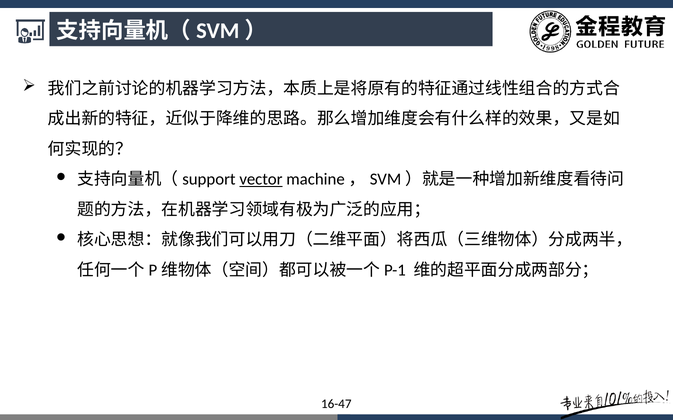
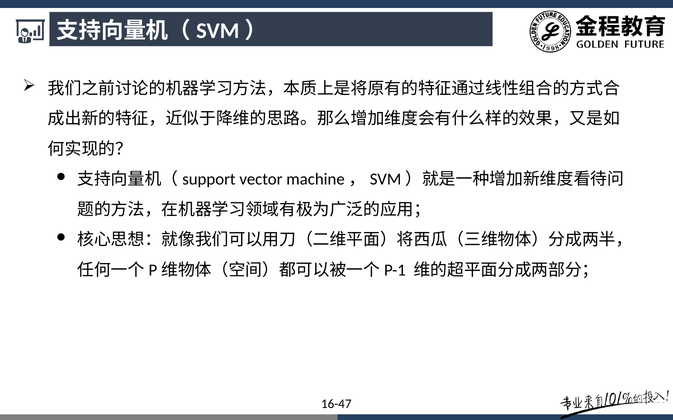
vector underline: present -> none (261, 180)
